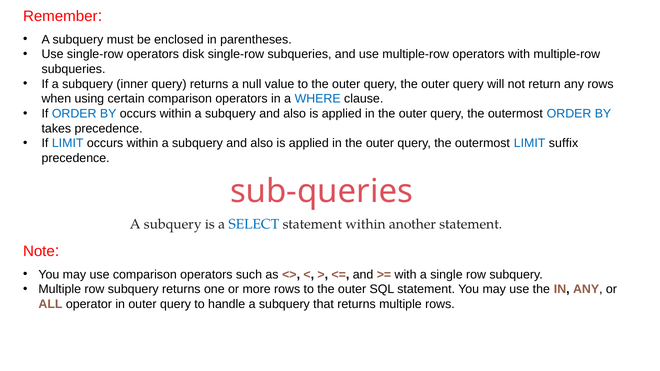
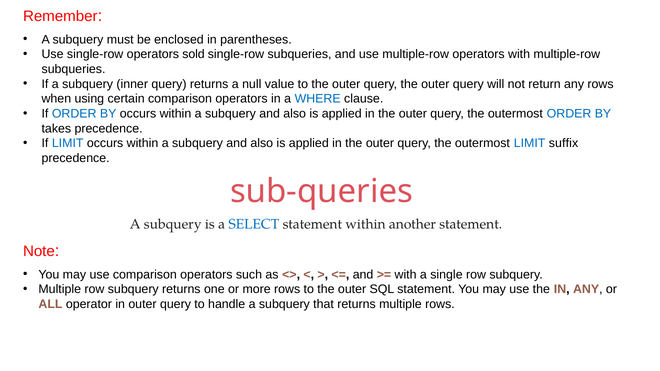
disk: disk -> sold (193, 54)
